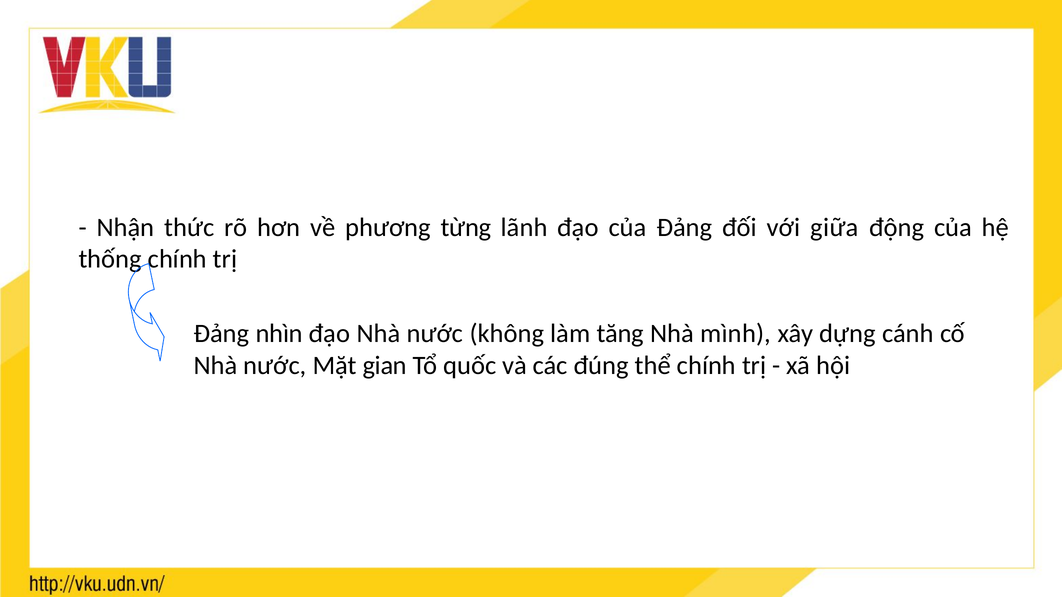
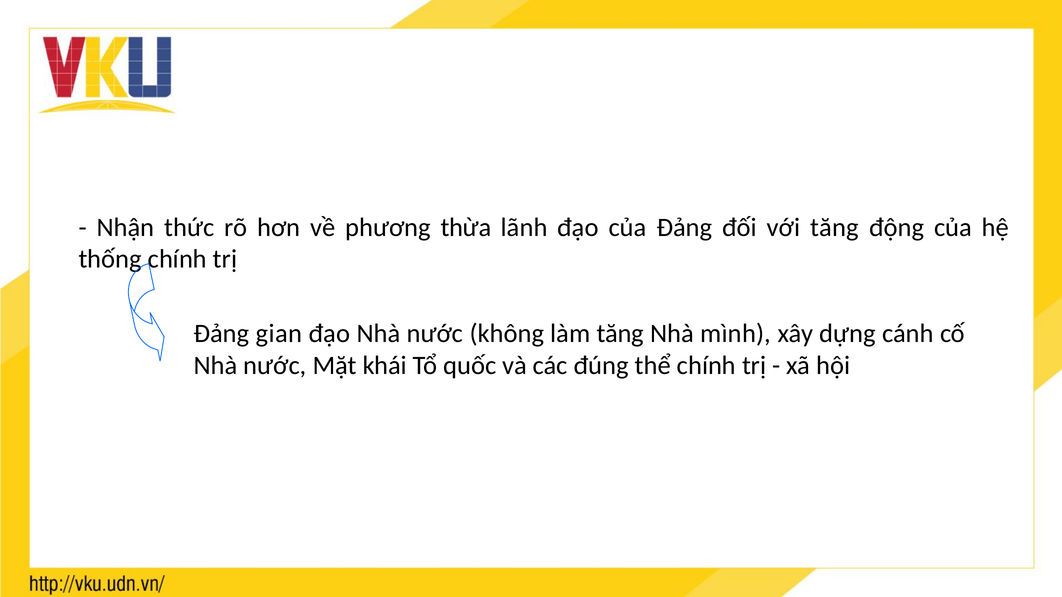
từng: từng -> thừa (466, 227)
với giữa: giữa -> tăng (834, 227)
nhìn: nhìn -> gian (279, 334)
gian: gian -> khái (385, 365)
